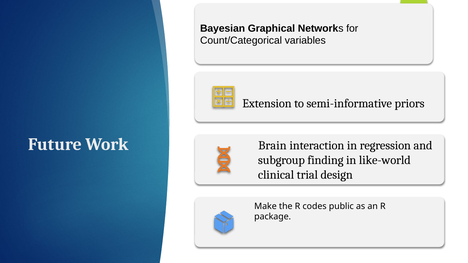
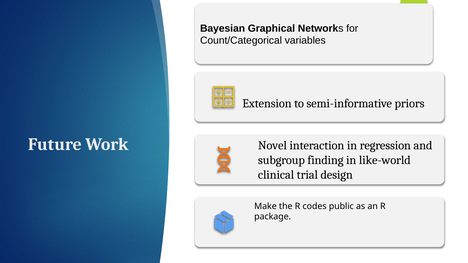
Brain: Brain -> Novel (272, 146)
